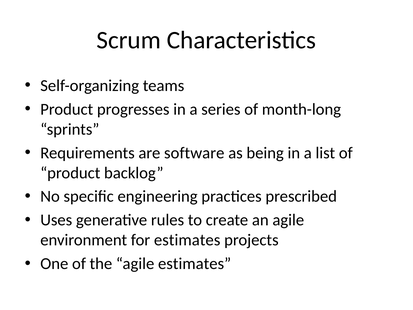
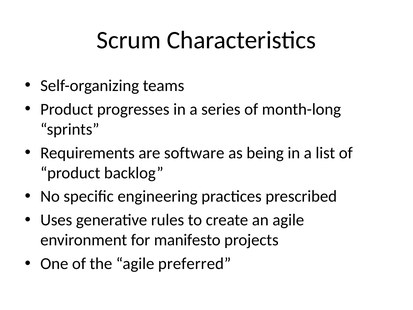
for estimates: estimates -> manifesto (187, 240)
agile estimates: estimates -> preferred (195, 264)
